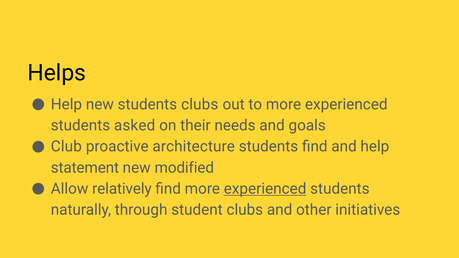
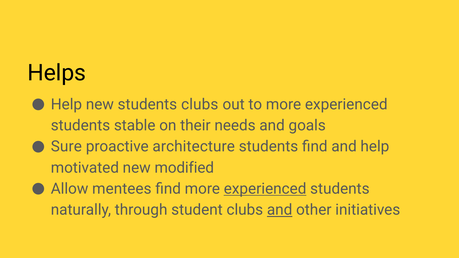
asked: asked -> stable (135, 126)
Club: Club -> Sure (66, 147)
statement: statement -> motivated (85, 168)
relatively: relatively -> mentees (122, 189)
and underline: none -> present (280, 210)
